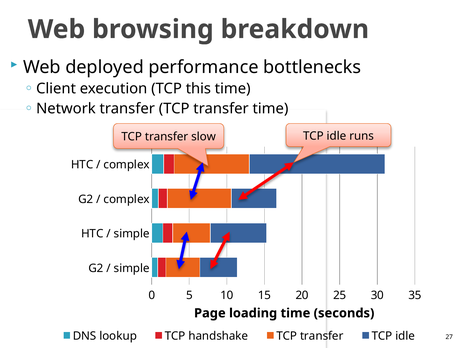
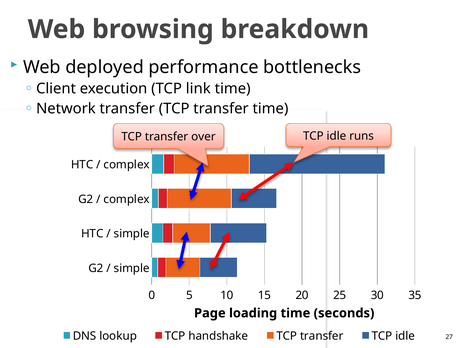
this: this -> link (198, 89)
slow: slow -> over (203, 137)
